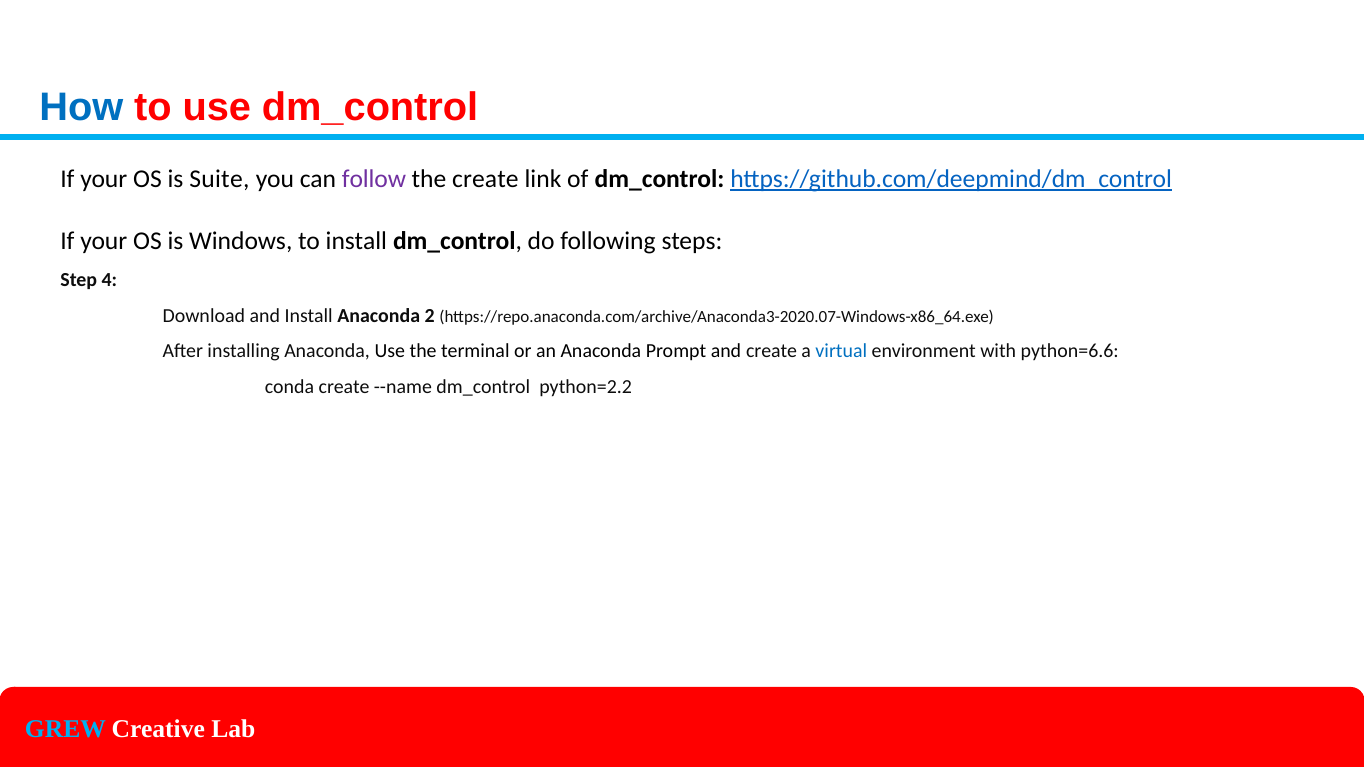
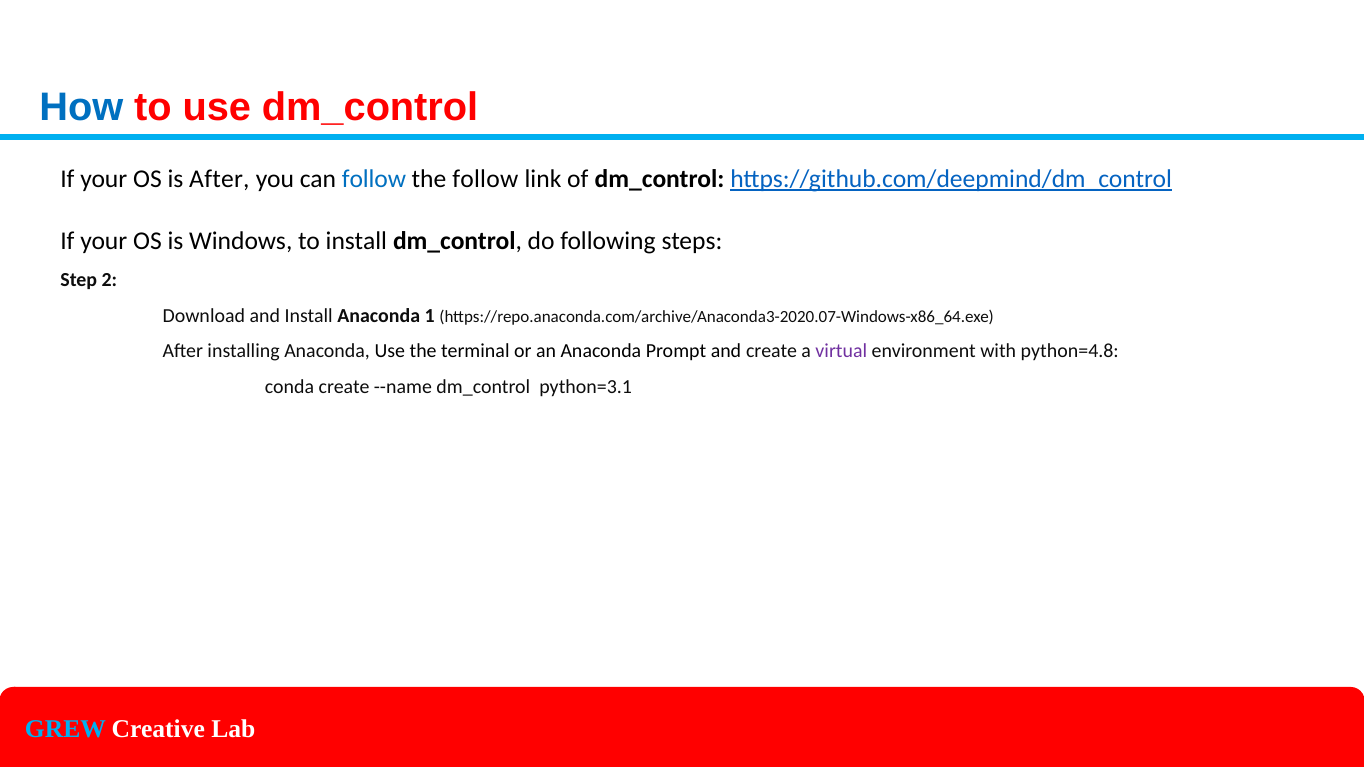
is Suite: Suite -> After (219, 179)
follow colour: purple -> blue (374, 179)
the create: create -> follow (485, 179)
4: 4 -> 2 (109, 280)
2: 2 -> 1 (430, 316)
virtual colour: blue -> purple (841, 351)
python=6.6: python=6.6 -> python=4.8 (1070, 351)
python=2.2: python=2.2 -> python=3.1 (586, 387)
